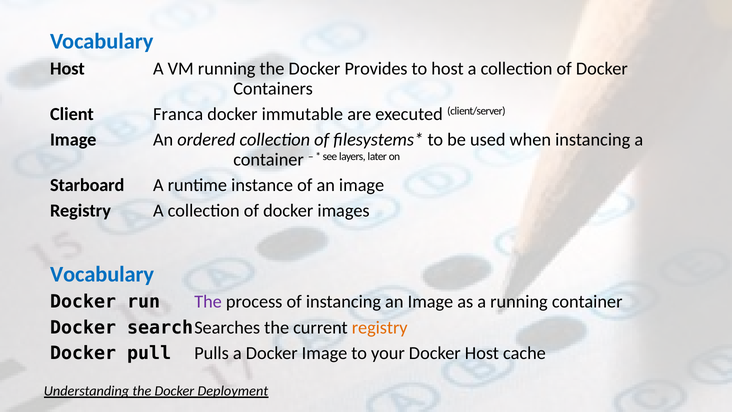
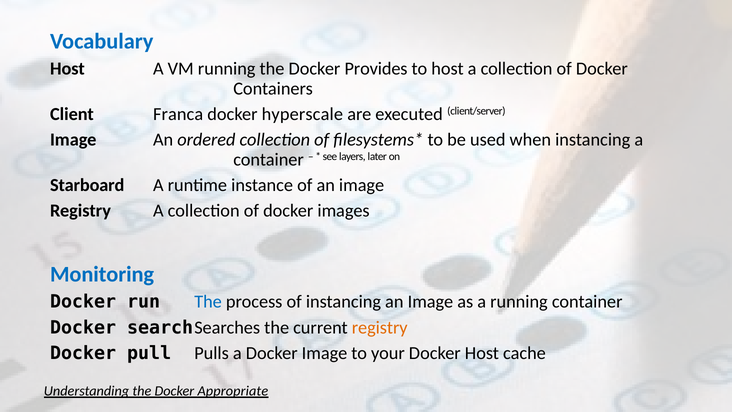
immutable: immutable -> hyperscale (302, 114)
Vocabulary: Vocabulary -> Monitoring (102, 274)
The colour: purple -> blue (208, 302)
Deployment: Deployment -> Appropriate (233, 391)
